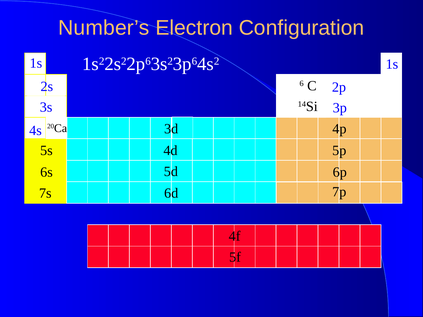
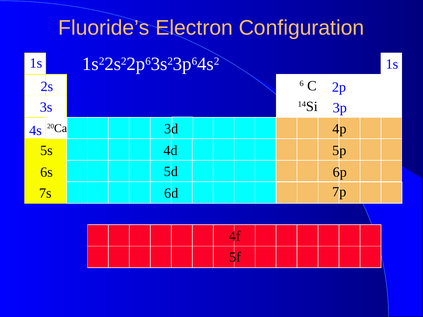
Number’s: Number’s -> Fluoride’s (104, 28)
